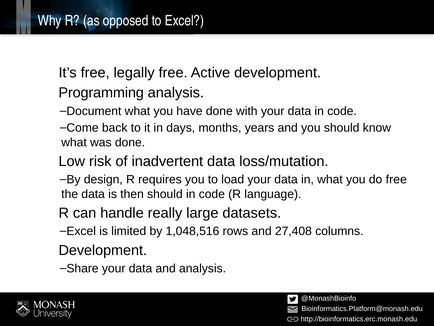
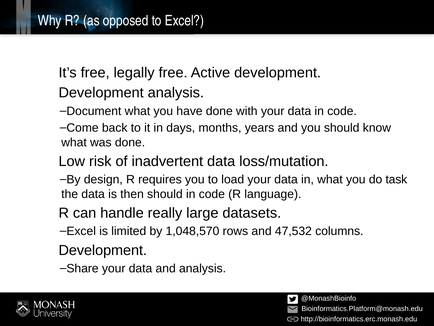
Programming: Programming -> Development (101, 93)
do free: free -> task (396, 179)
1,048,516: 1,048,516 -> 1,048,570 (192, 231)
27,408: 27,408 -> 47,532 (293, 231)
